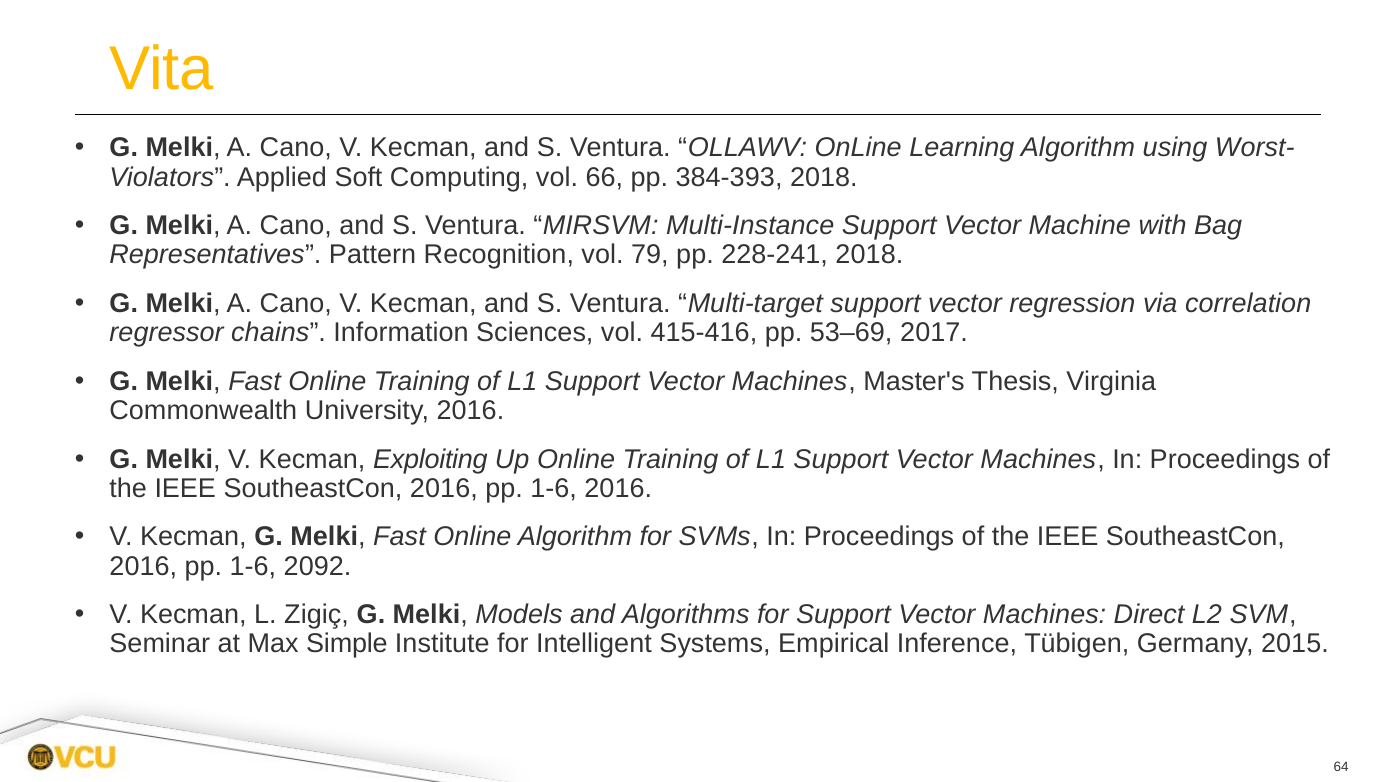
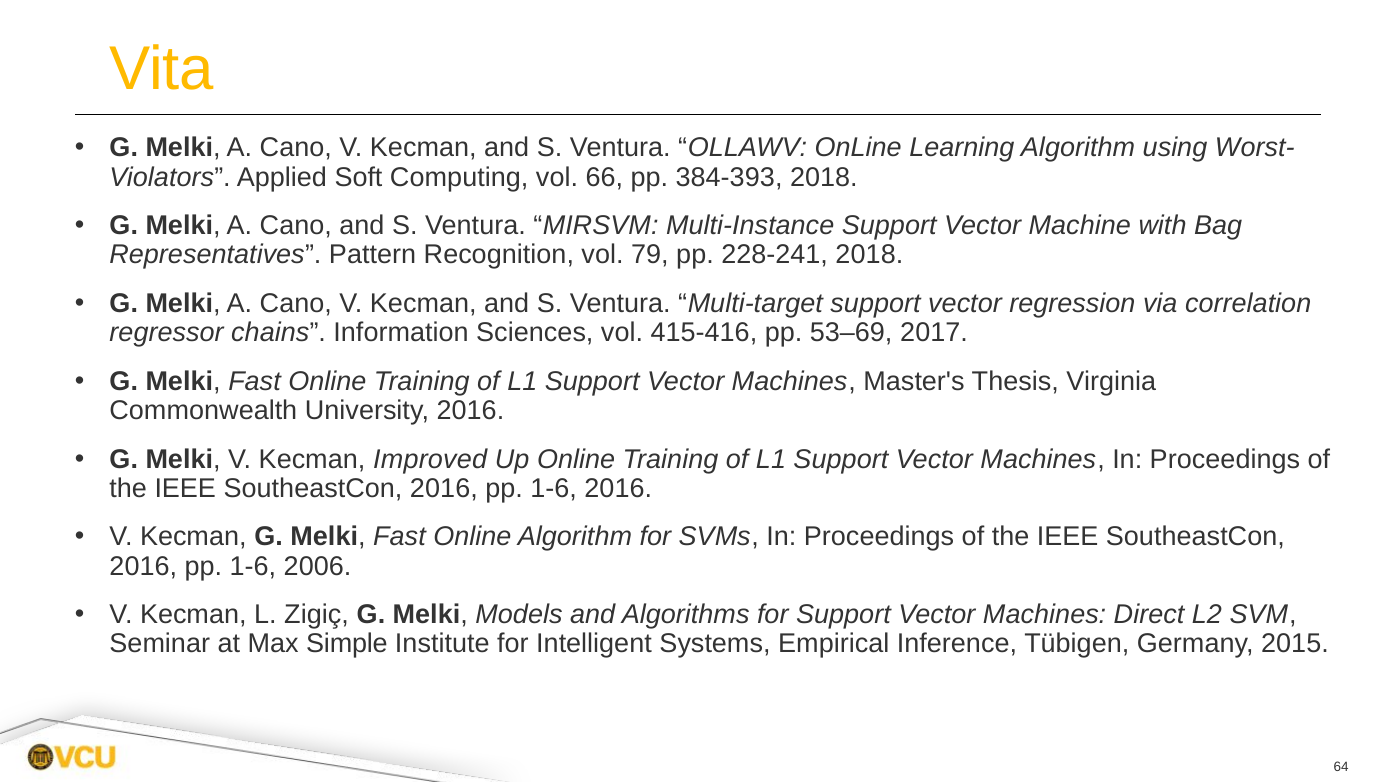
Exploiting: Exploiting -> Improved (430, 459)
2092: 2092 -> 2006 (318, 566)
